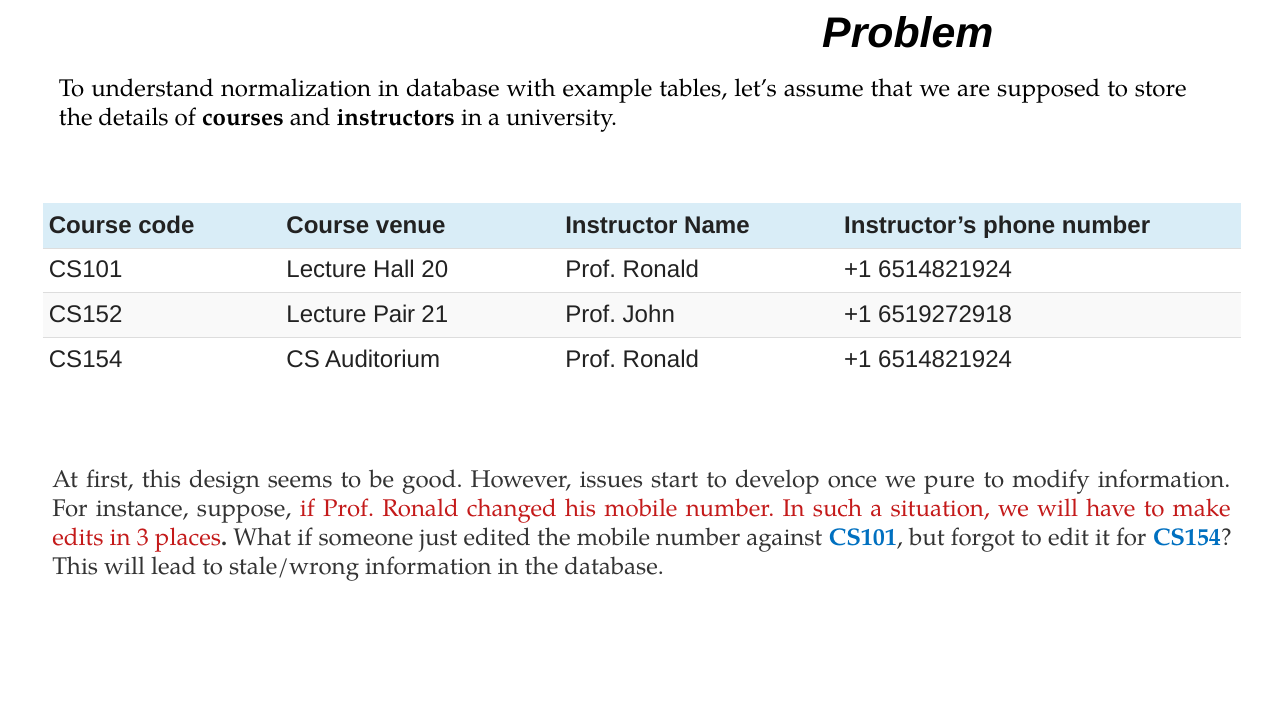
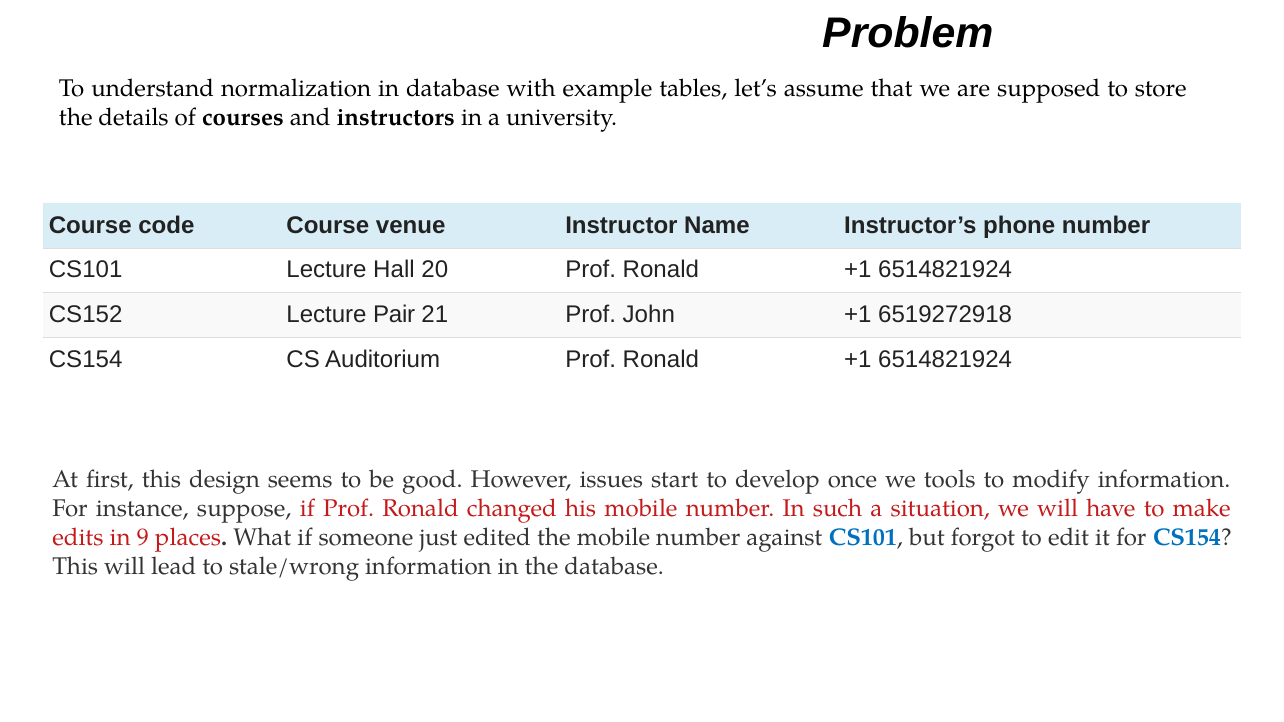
pure: pure -> tools (950, 480)
3: 3 -> 9 (143, 538)
